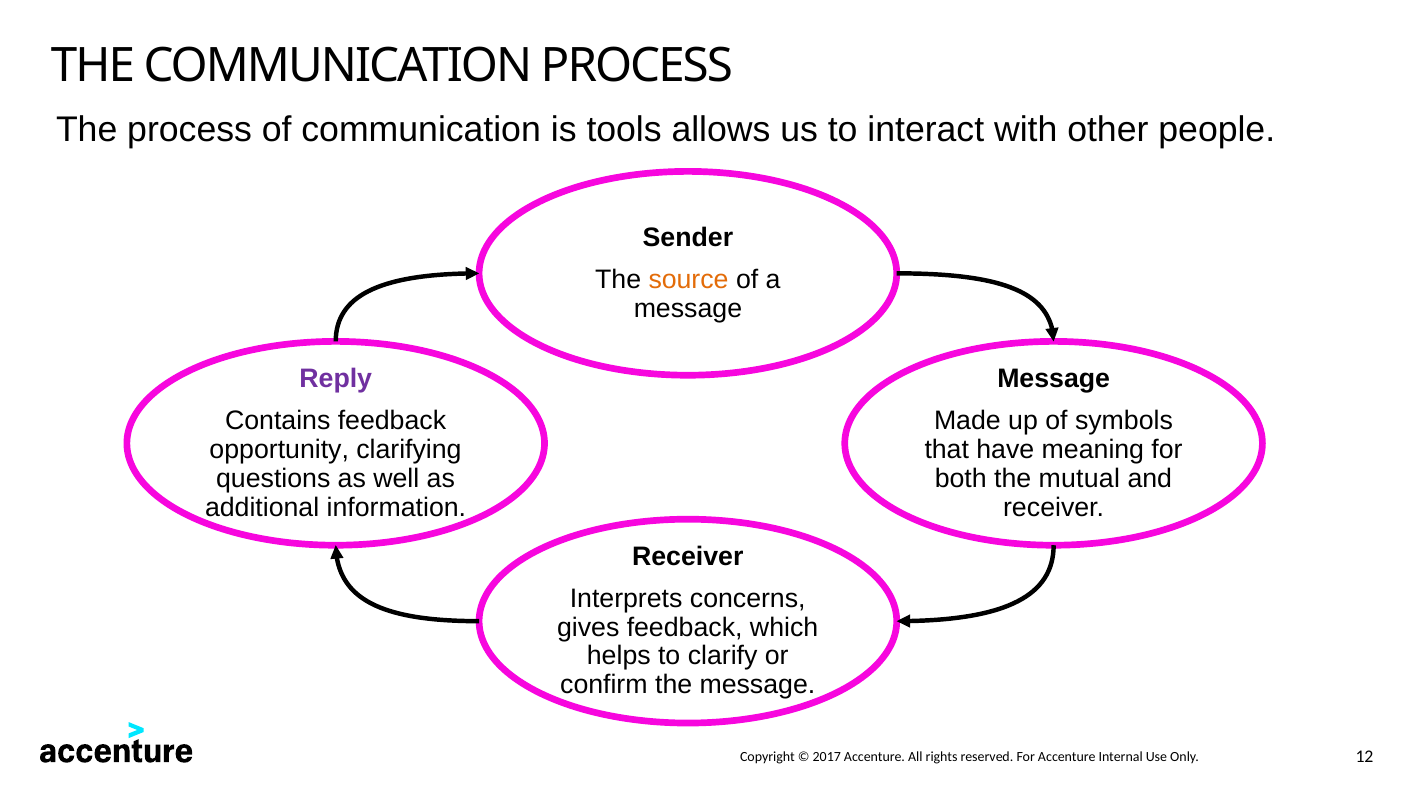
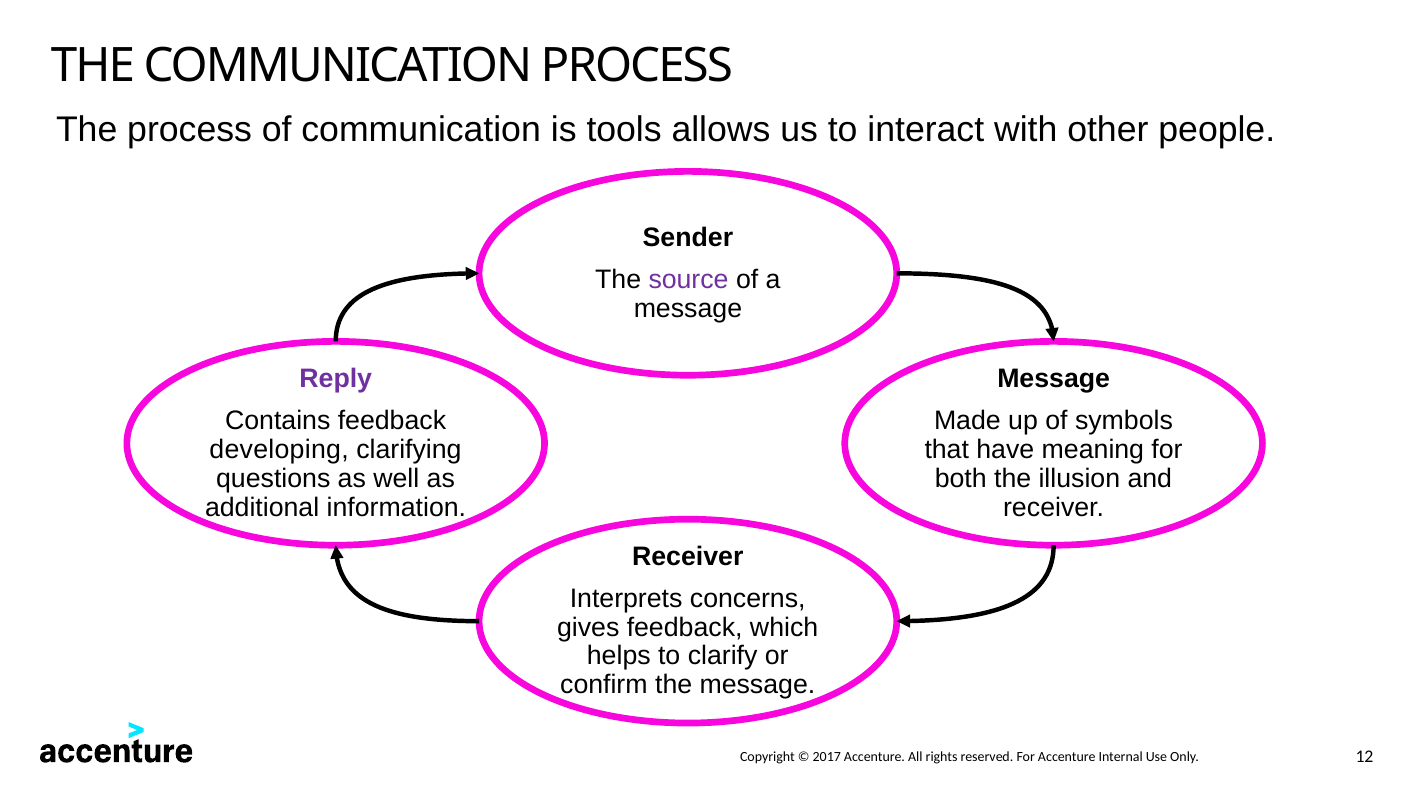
source colour: orange -> purple (689, 280)
opportunity: opportunity -> developing (279, 450)
mutual: mutual -> illusion (1079, 479)
